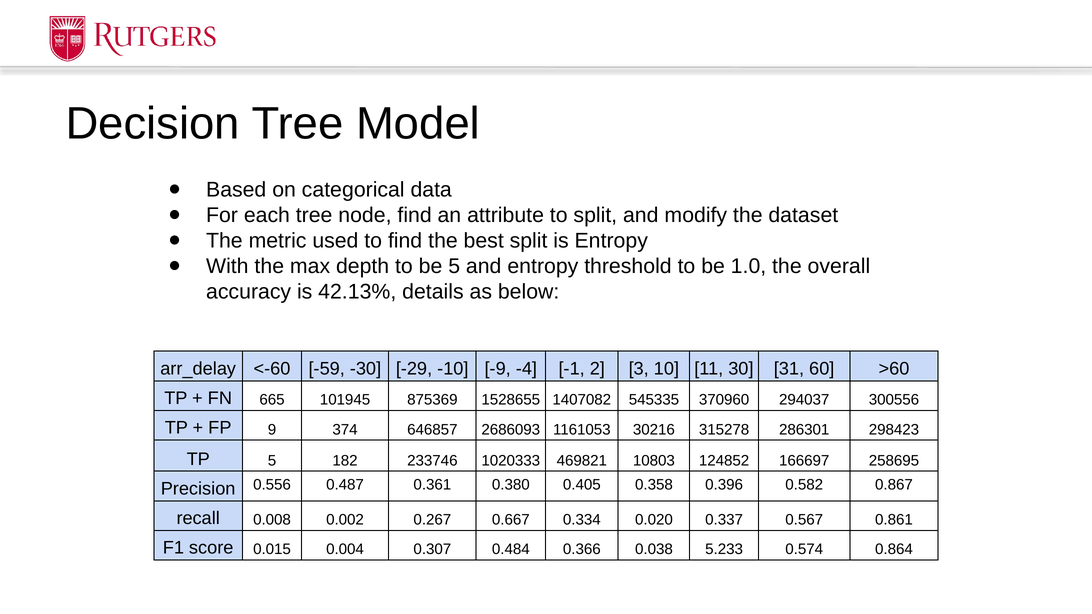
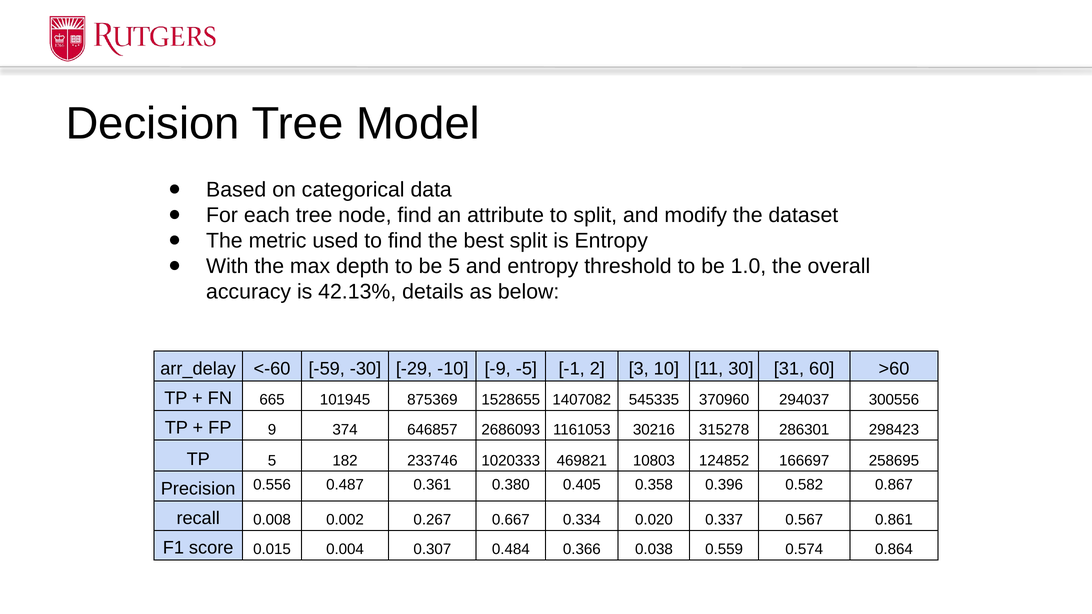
-4: -4 -> -5 (526, 369)
5.233: 5.233 -> 0.559 (724, 550)
